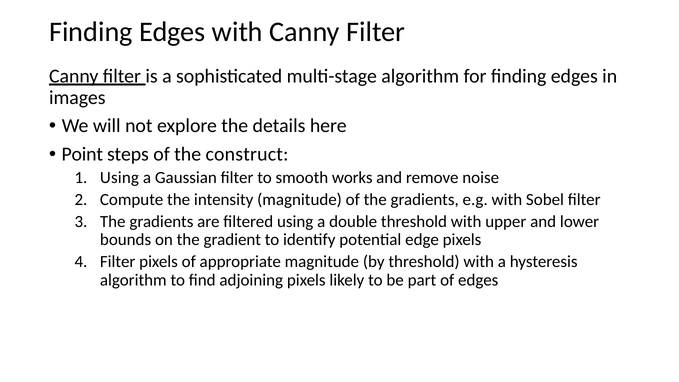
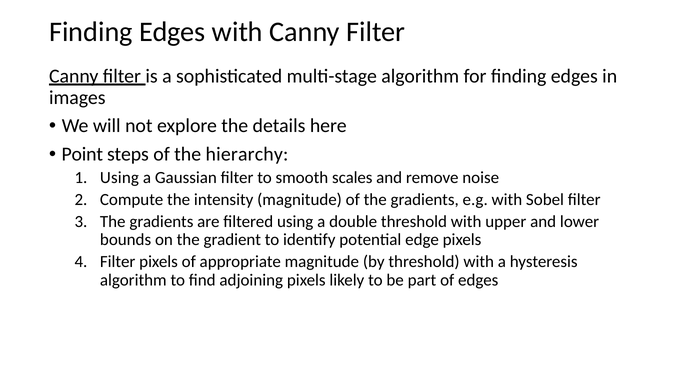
construct: construct -> hierarchy (247, 154)
works: works -> scales (352, 178)
